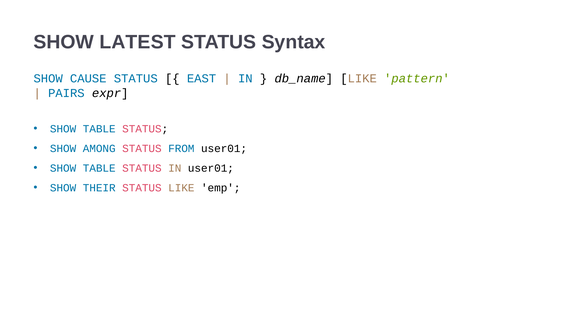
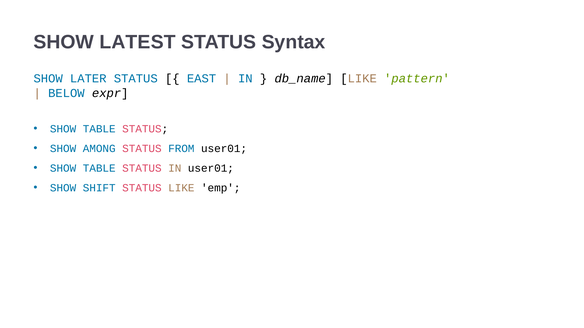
CAUSE: CAUSE -> LATER (88, 79)
PAIRS: PAIRS -> BELOW (66, 93)
THEIR: THEIR -> SHIFT (99, 188)
